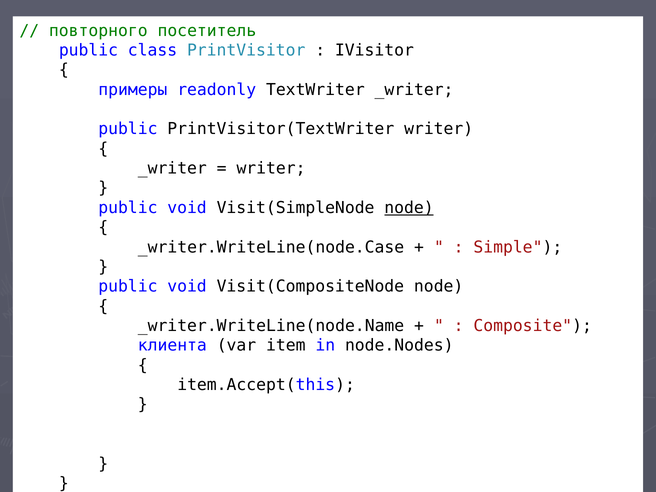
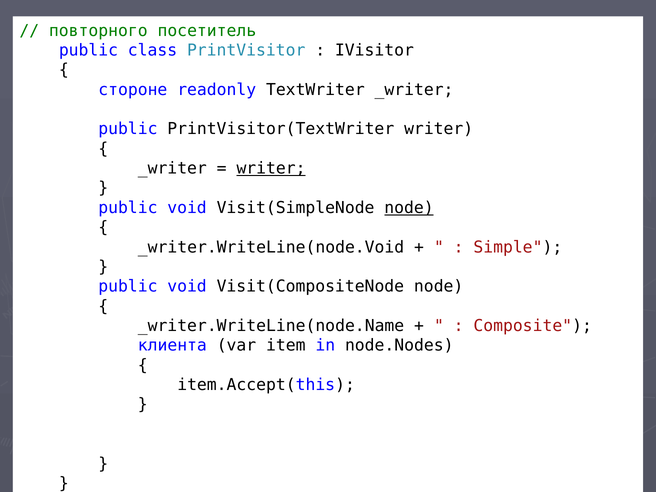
примеры: примеры -> стороне (133, 90)
writer underline: none -> present (271, 168)
_writer.WriteLine(node.Case: _writer.WriteLine(node.Case -> _writer.WriteLine(node.Void (271, 247)
